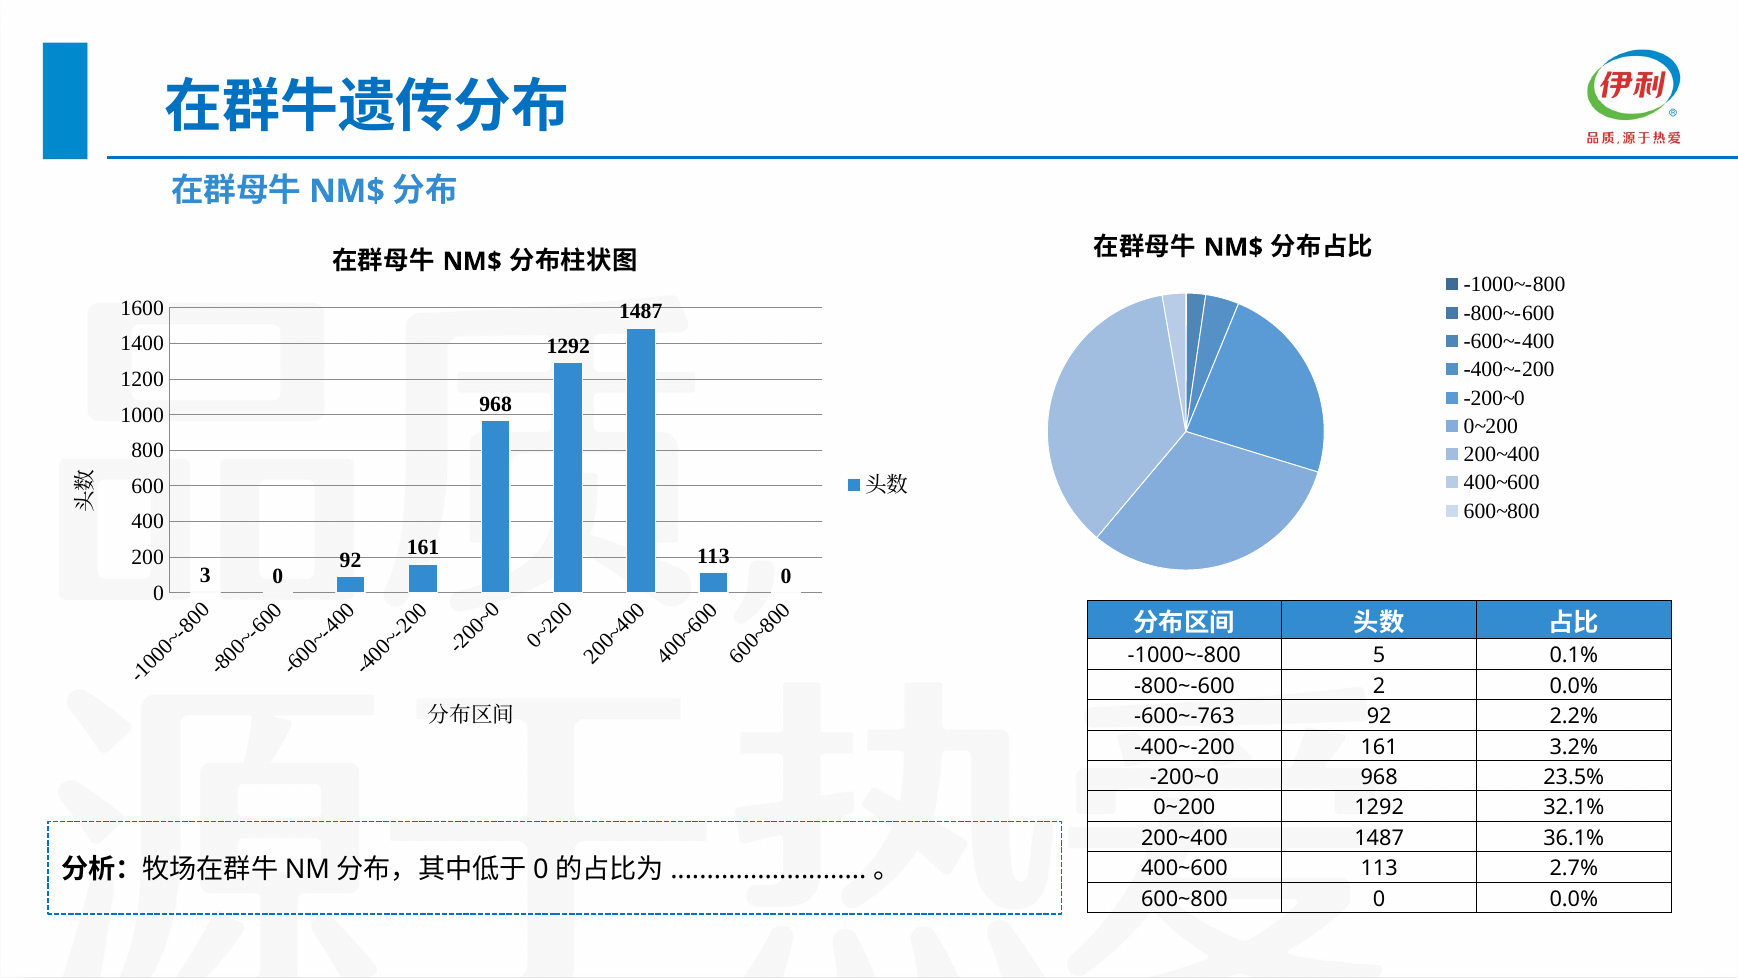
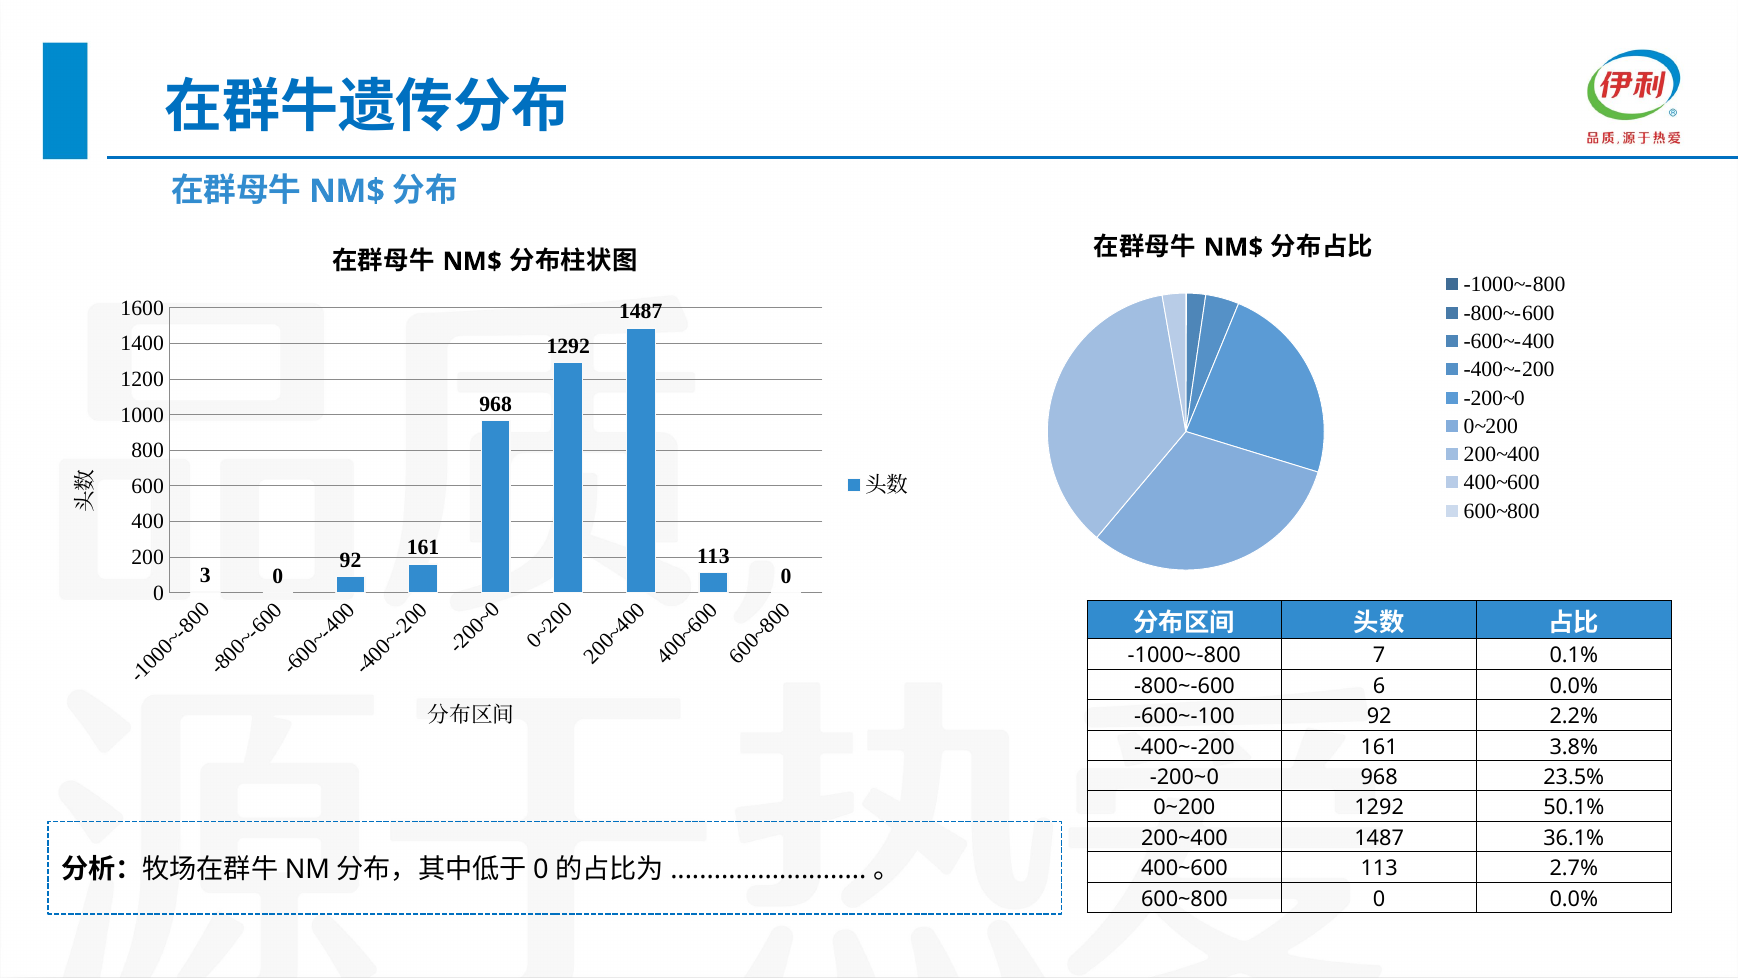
5: 5 -> 7 (1379, 655)
-800~-600 2: 2 -> 6 (1379, 686)
-600~-763: -600~-763 -> -600~-100 (1184, 716)
3.2%: 3.2% -> 3.8% (1574, 747)
32.1%: 32.1% -> 50.1% (1574, 807)
